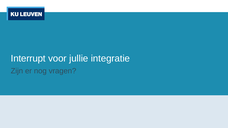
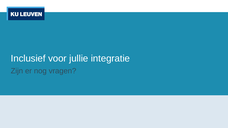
Interrupt: Interrupt -> Inclusief (28, 58)
